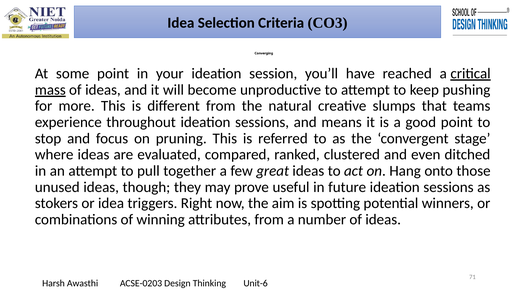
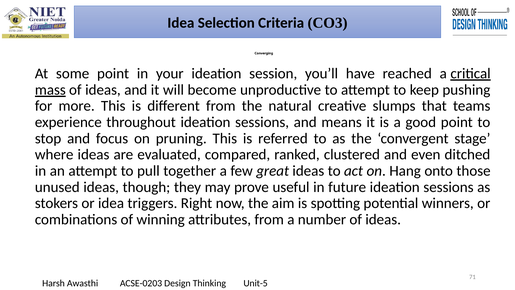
Unit-6: Unit-6 -> Unit-5 (256, 283)
